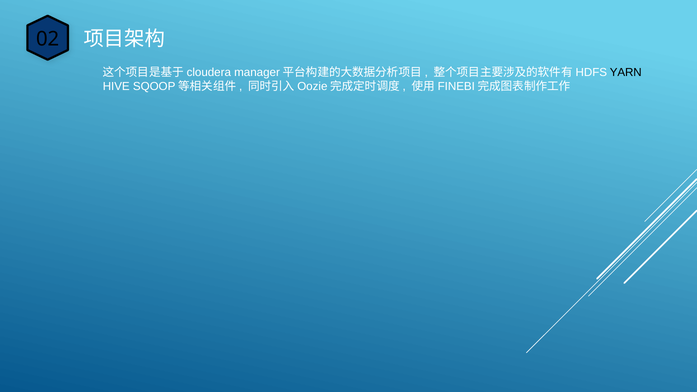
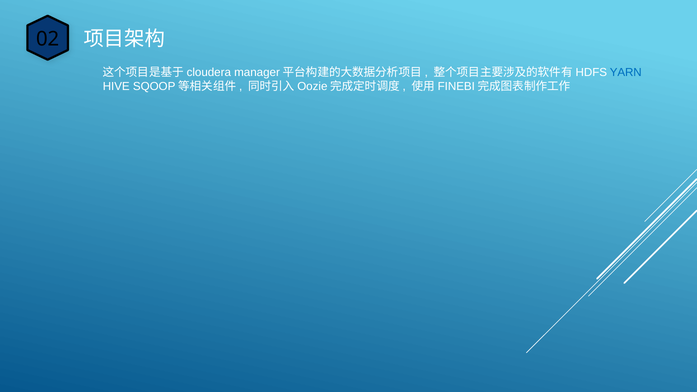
YARN colour: black -> blue (626, 73)
